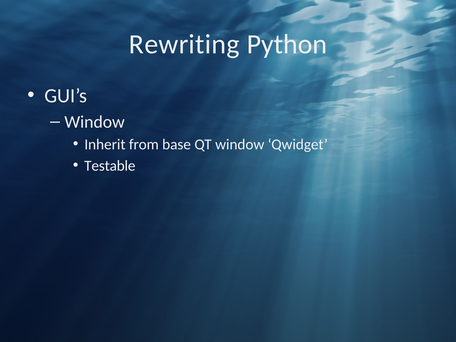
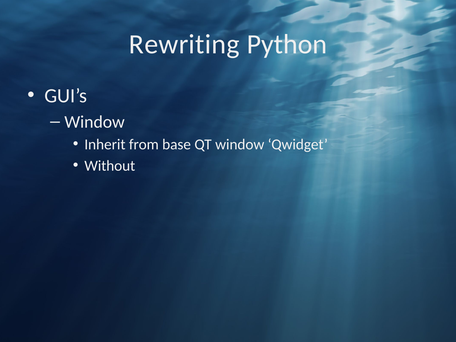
Testable: Testable -> Without (110, 166)
